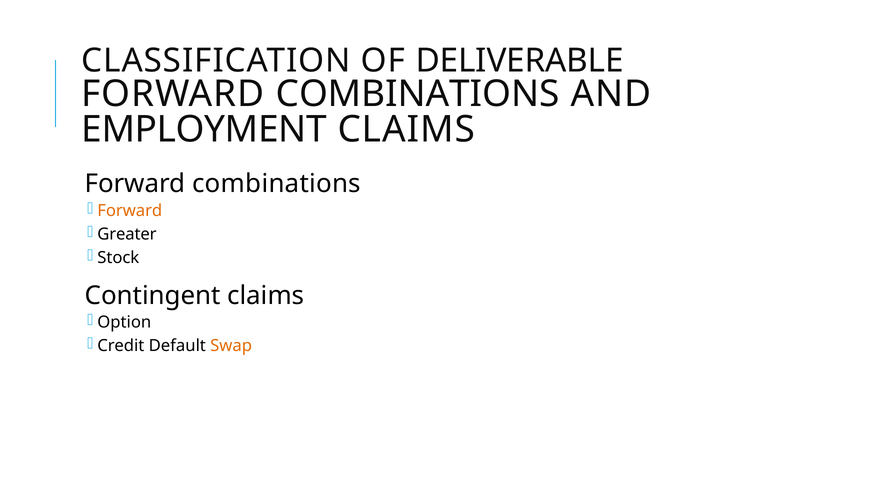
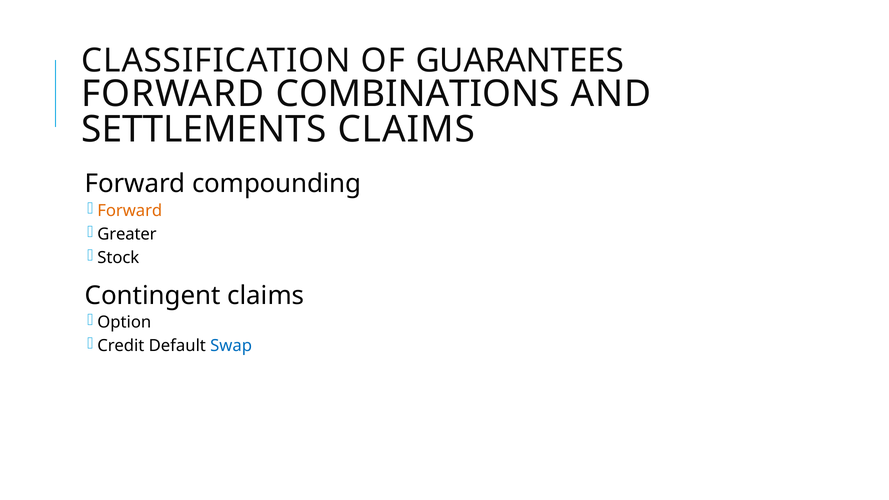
DELIVERABLE: DELIVERABLE -> GUARANTEES (520, 61)
EMPLOYMENT: EMPLOYMENT -> SETTLEMENTS (204, 130)
combinations: combinations -> compounding (277, 184)
Swap colour: orange -> blue (231, 346)
